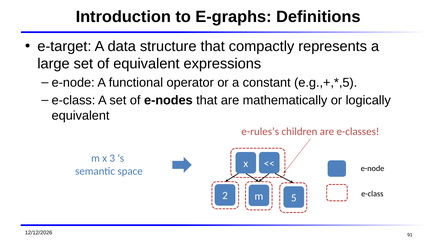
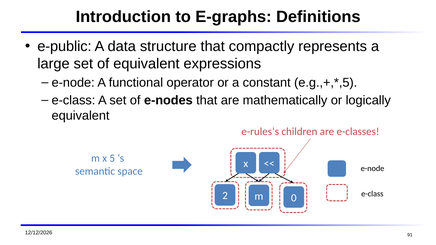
e-target: e-target -> e-public (64, 46)
3: 3 -> 5 (112, 158)
5: 5 -> 0 (294, 198)
